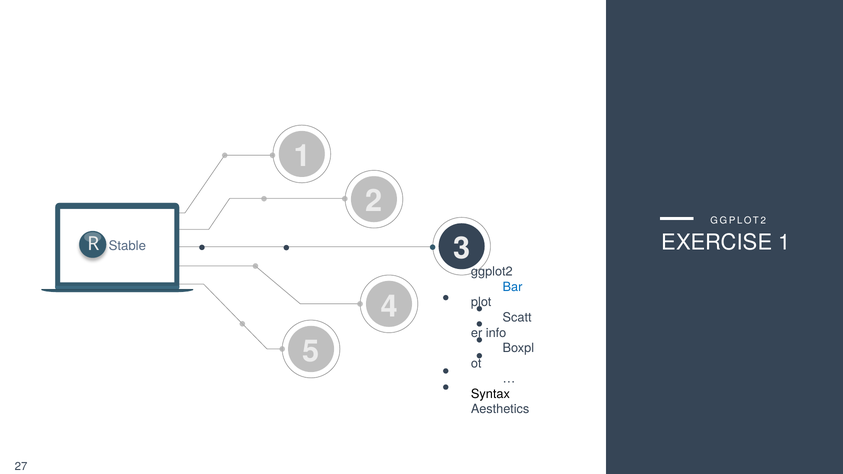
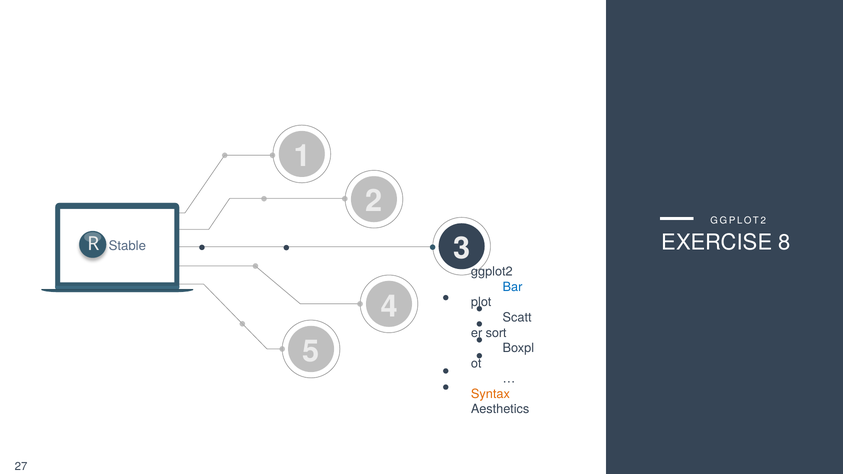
EXERCISE 1: 1 -> 8 (784, 243)
info: info -> sort (496, 333)
Syntax colour: black -> orange (490, 394)
